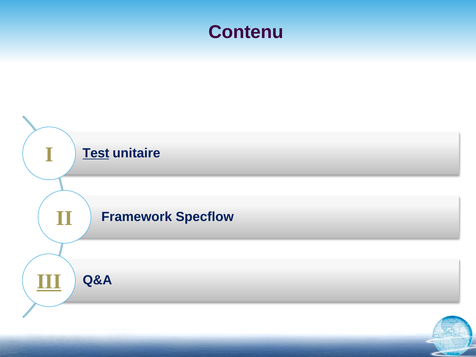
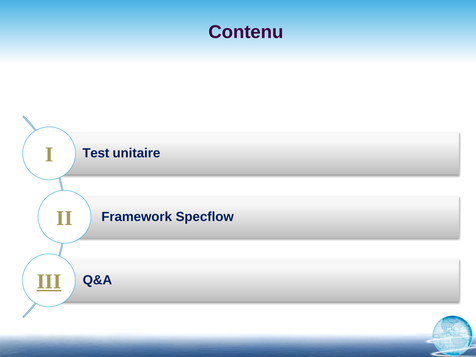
Test underline: present -> none (96, 153)
